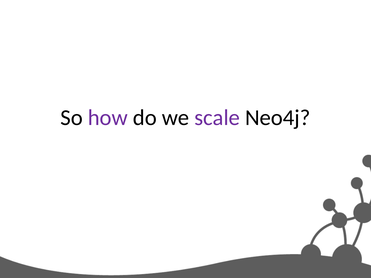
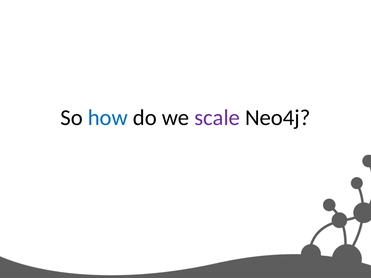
how colour: purple -> blue (108, 118)
